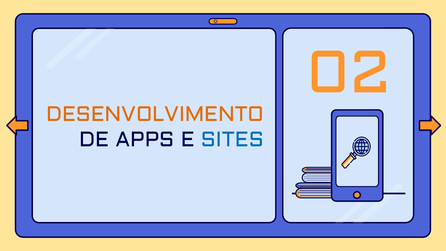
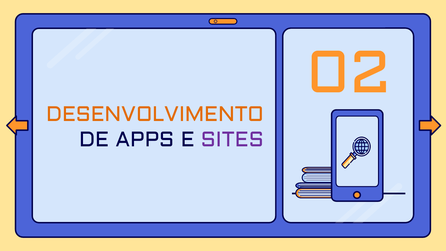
SITES colour: blue -> purple (232, 140)
